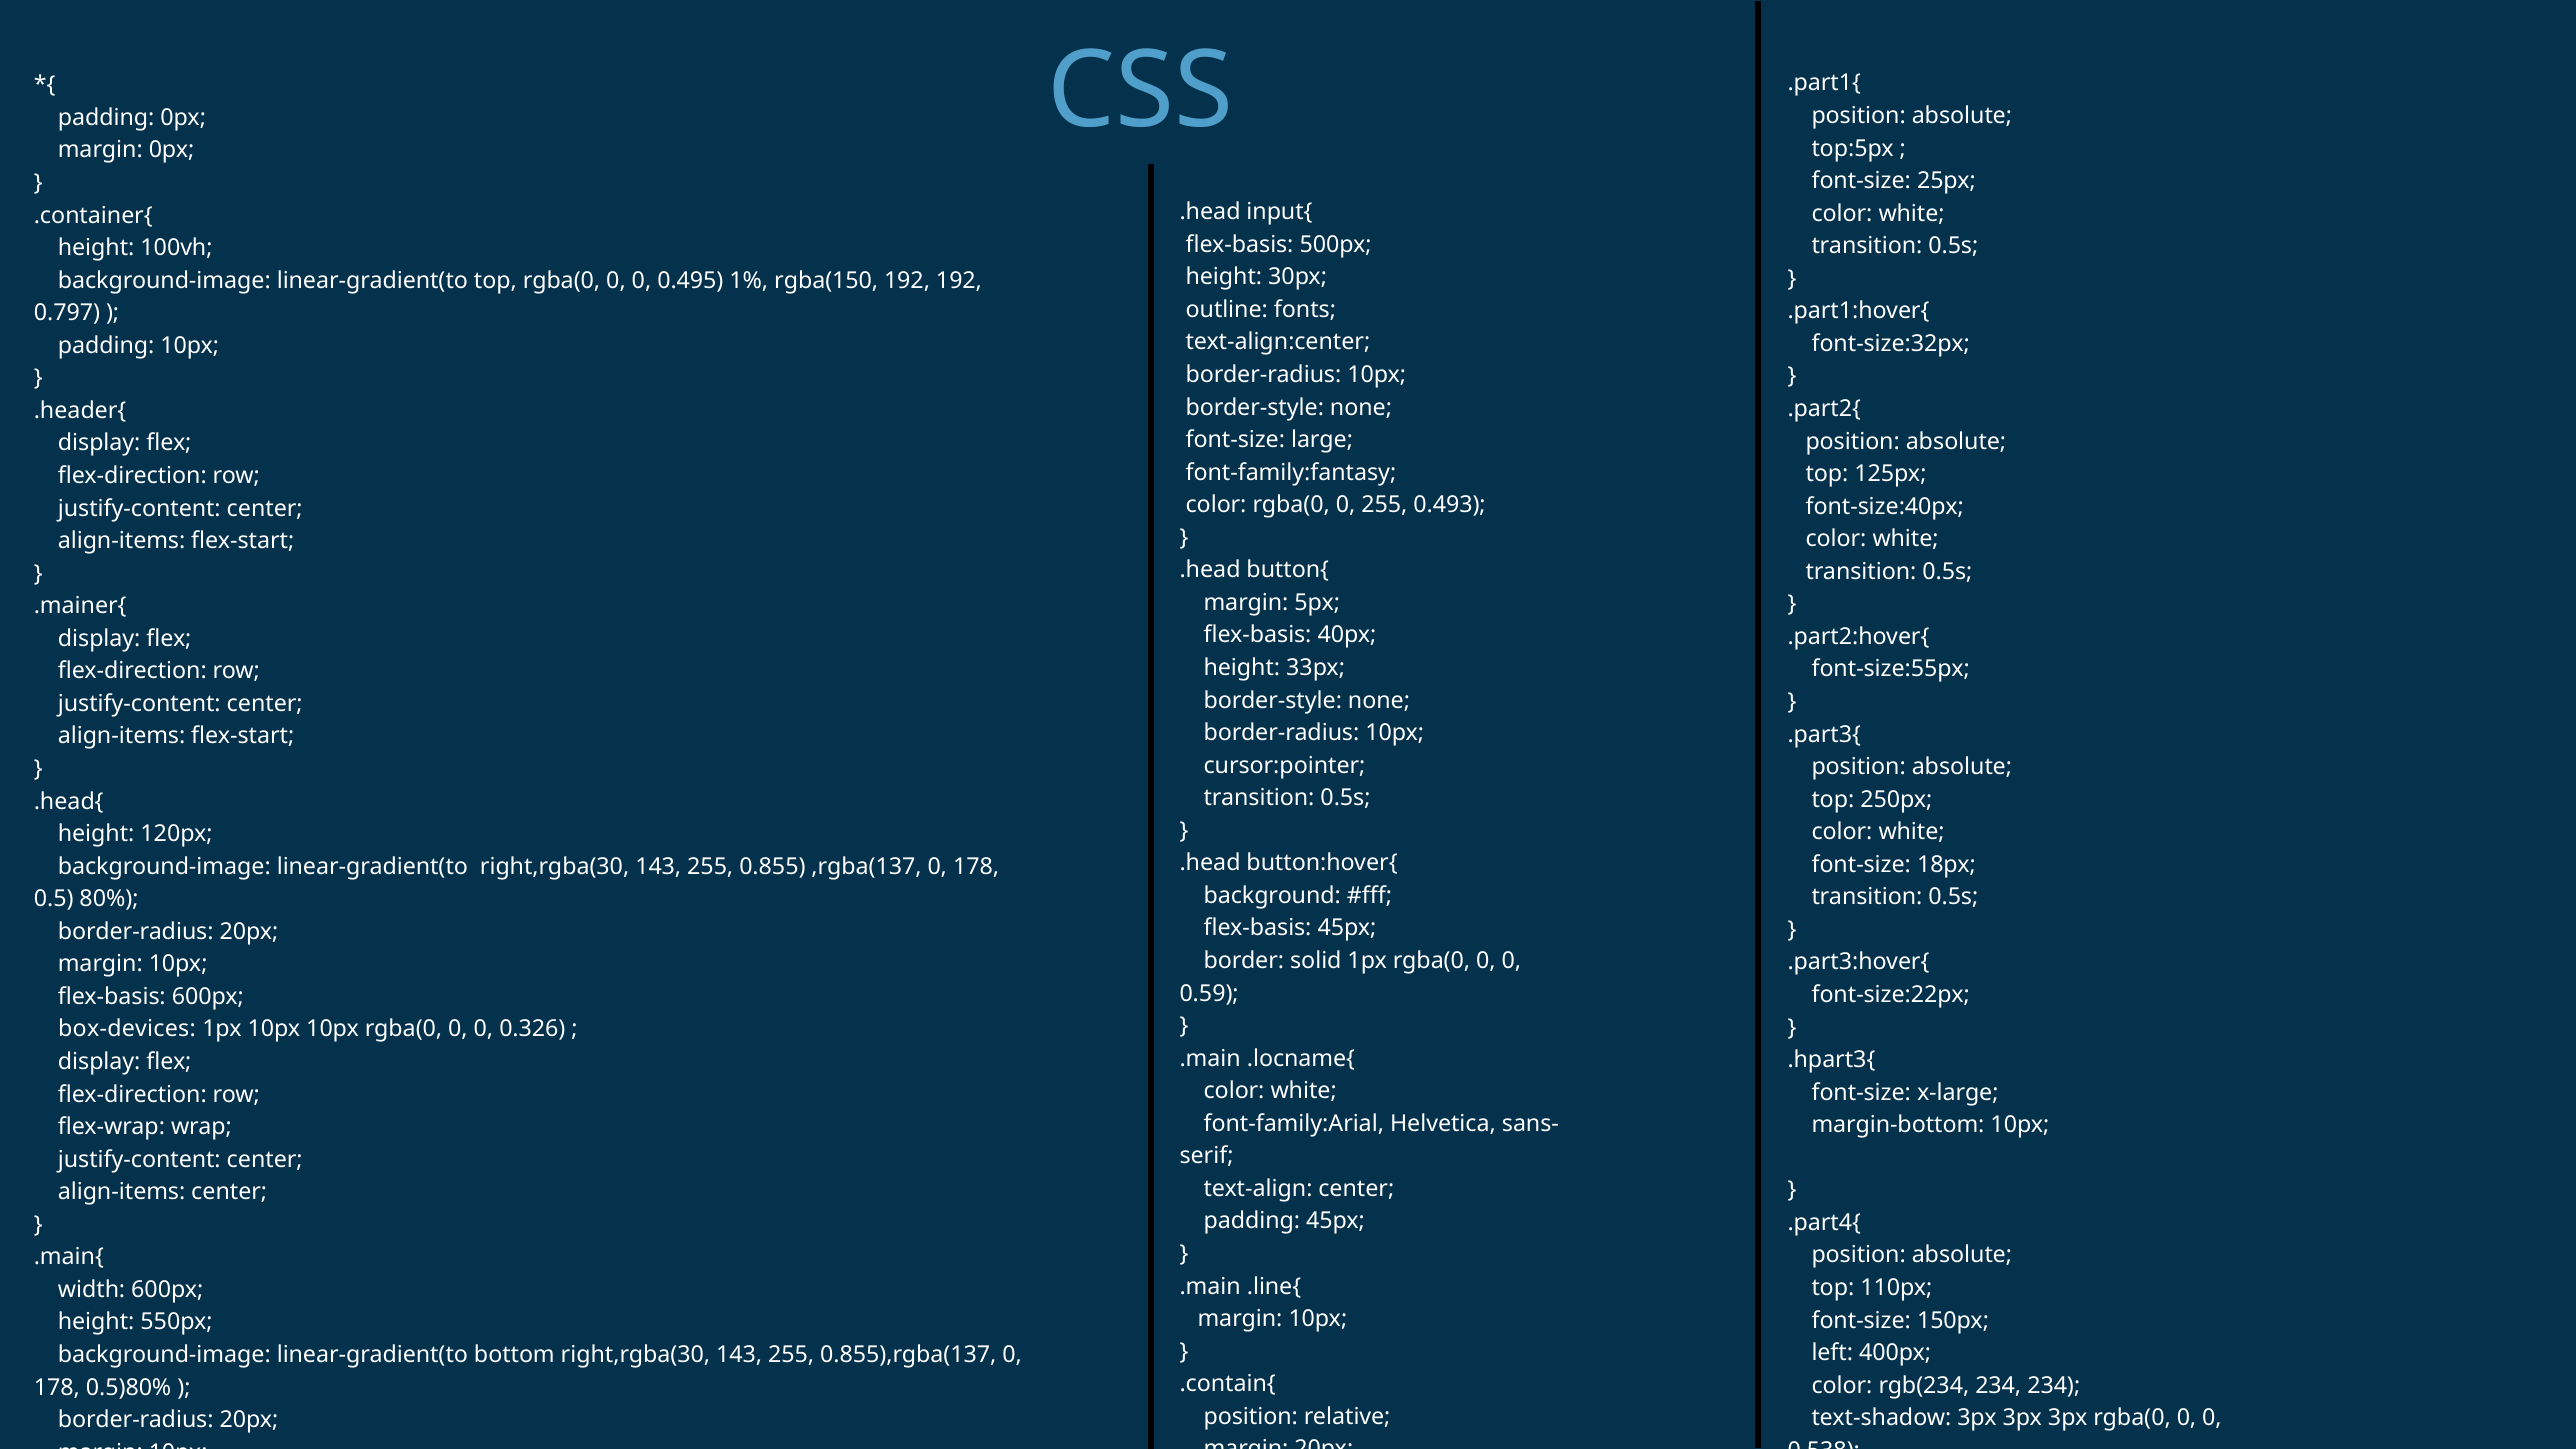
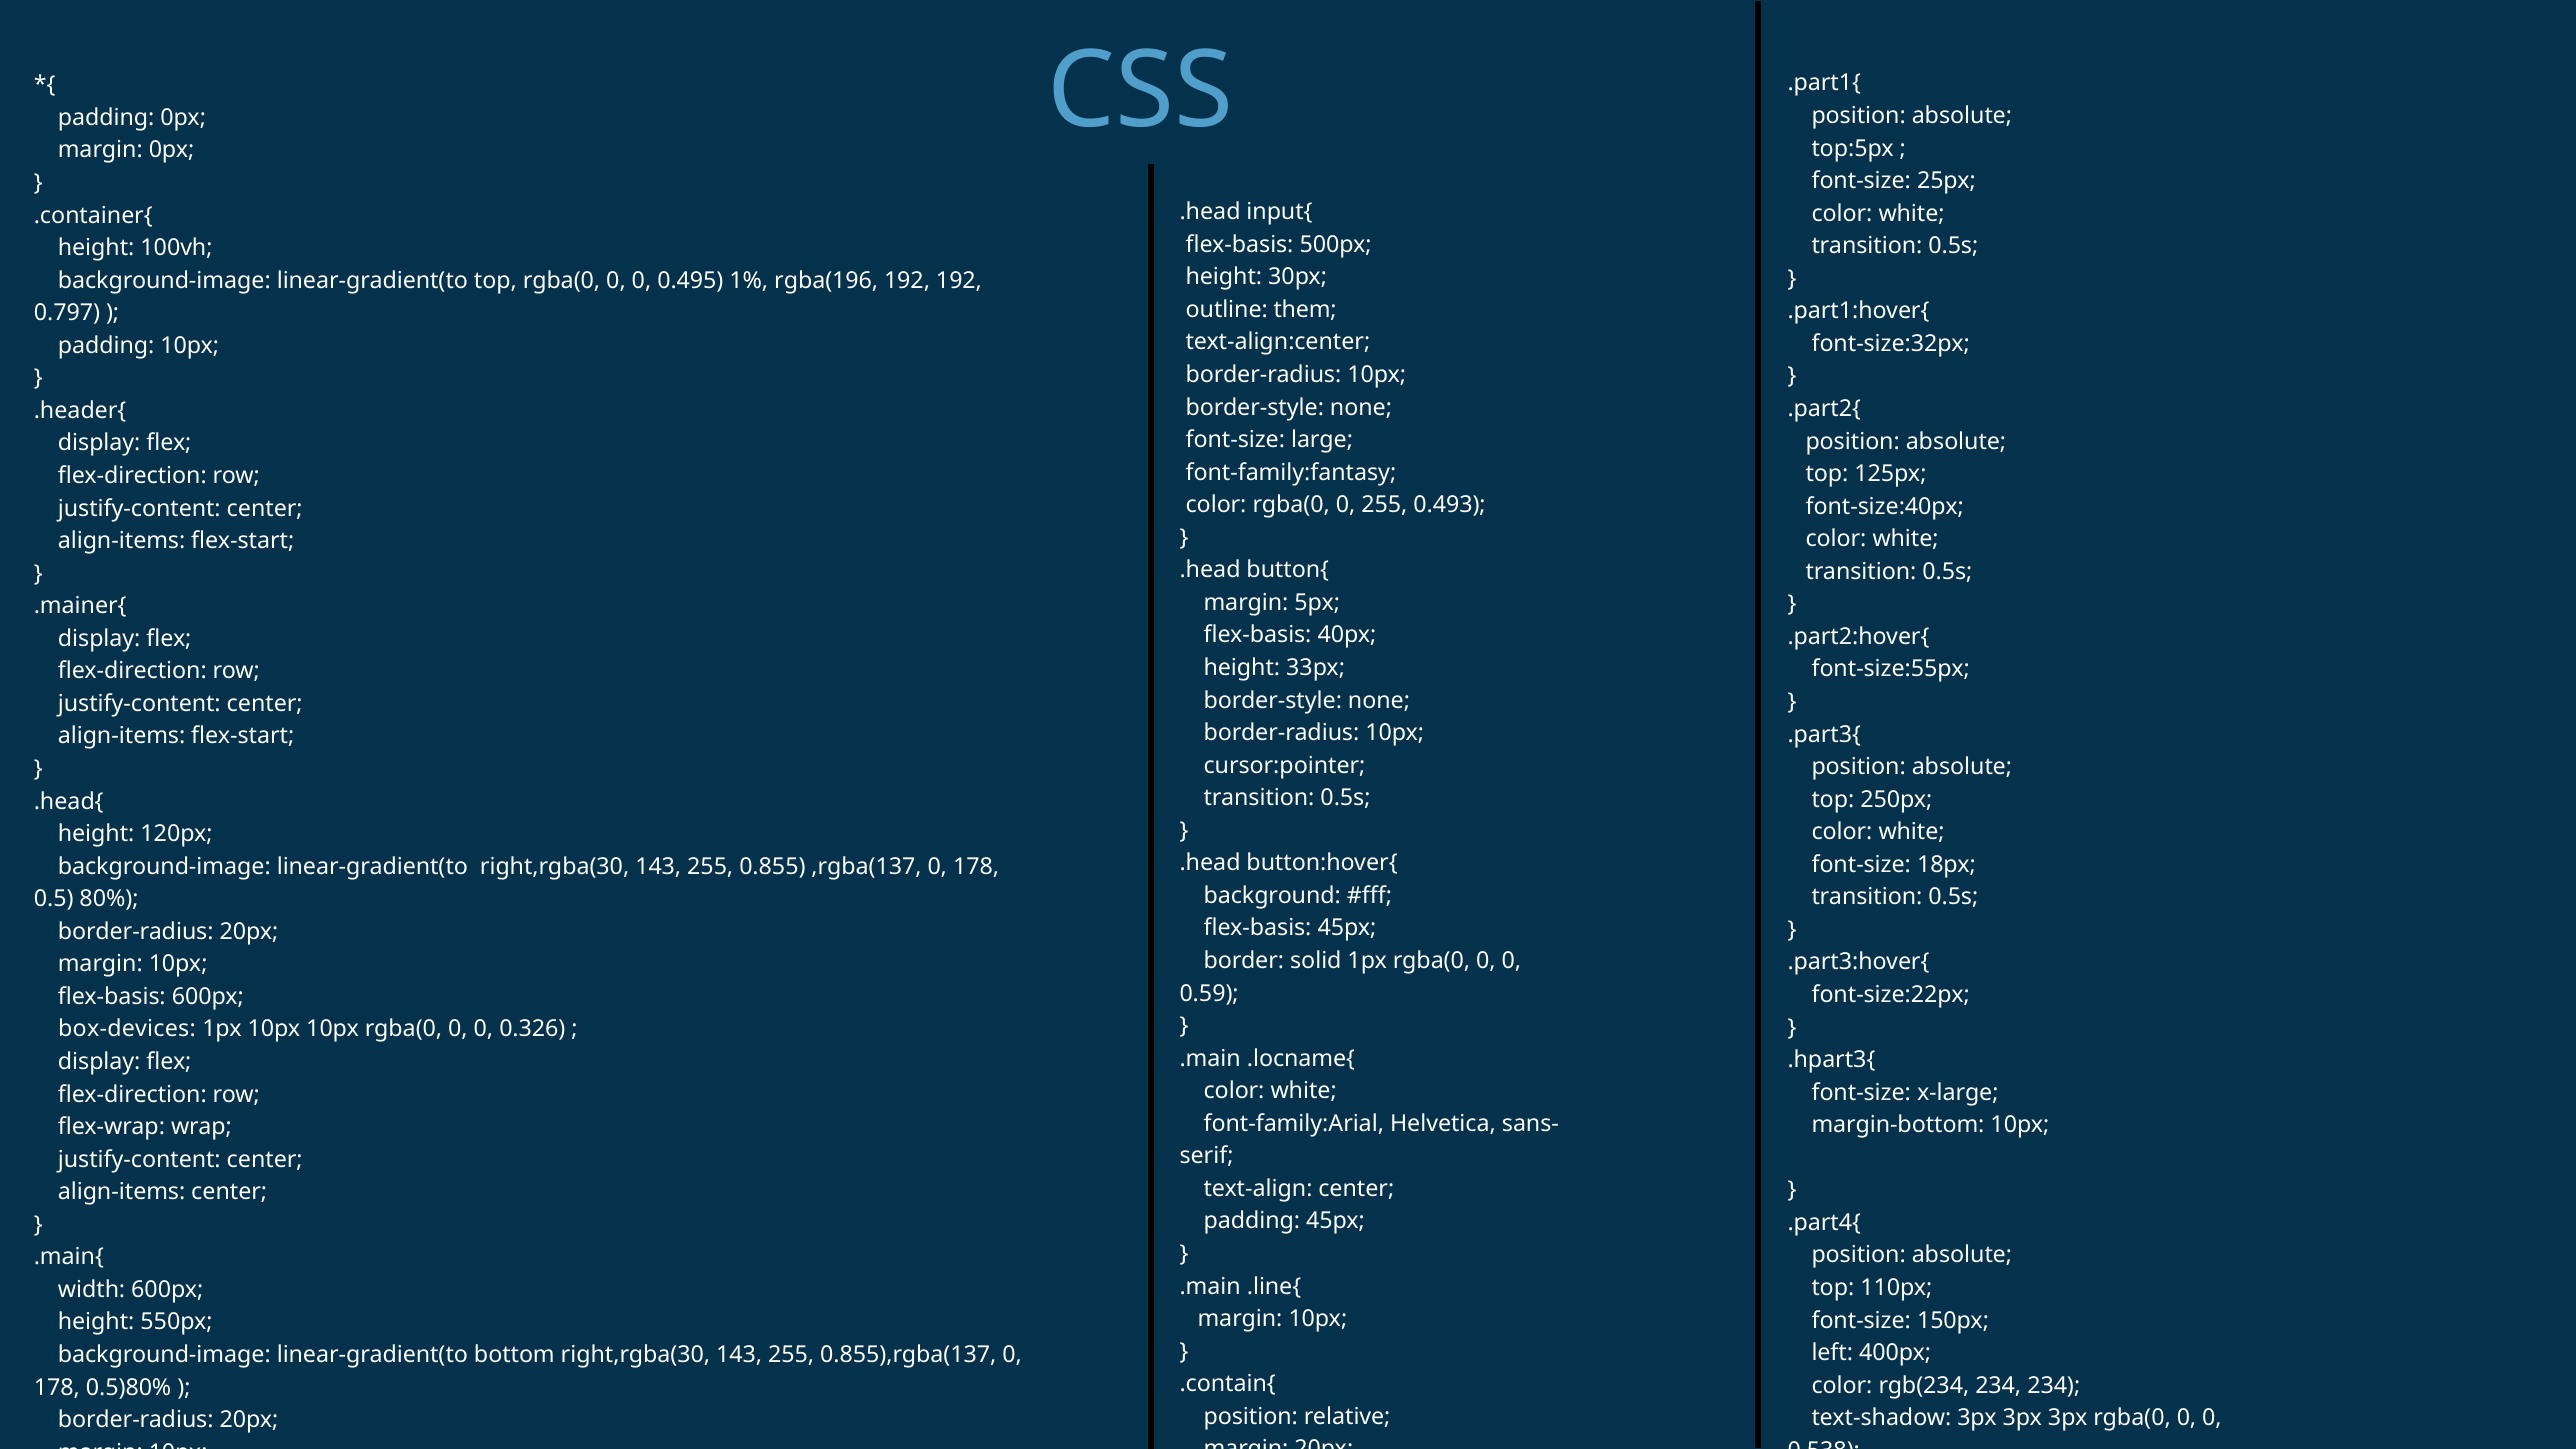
rgba(150: rgba(150 -> rgba(196 (826, 280)
fonts: fonts -> them (1305, 310)
